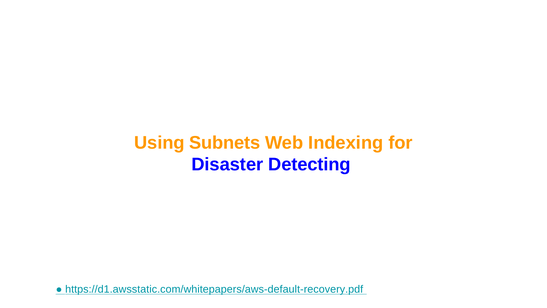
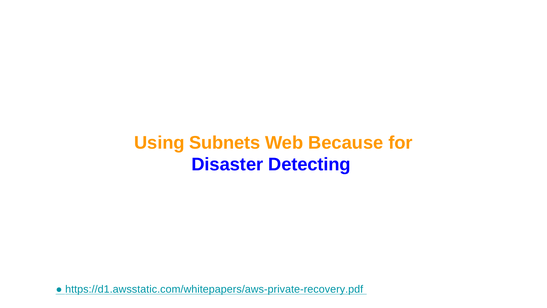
Indexing: Indexing -> Because (346, 143)
https://d1.awsstatic.com/whitepapers/aws-default-recovery.pdf: https://d1.awsstatic.com/whitepapers/aws-default-recovery.pdf -> https://d1.awsstatic.com/whitepapers/aws-private-recovery.pdf (214, 289)
